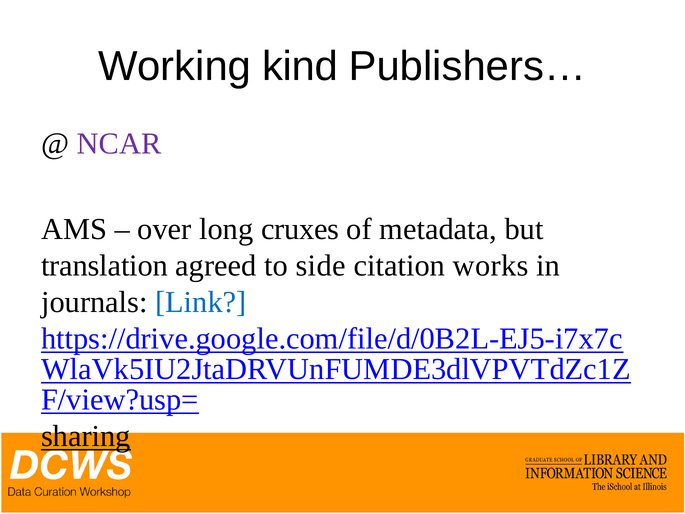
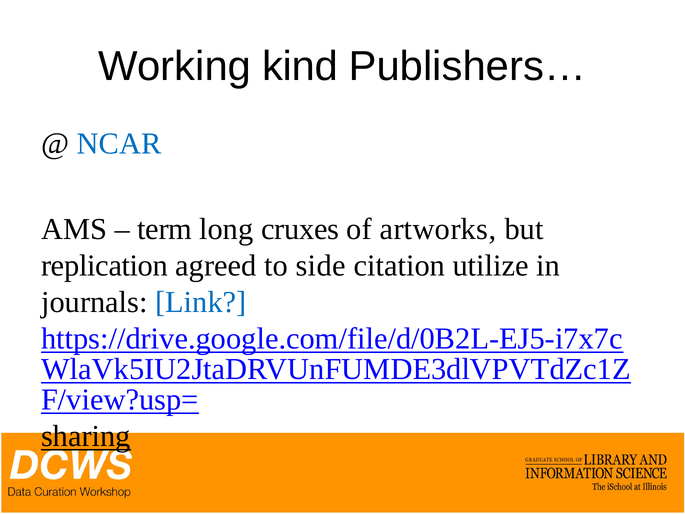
NCAR colour: purple -> blue (119, 144)
over: over -> term (165, 229)
metadata: metadata -> artworks (438, 229)
translation: translation -> replication (105, 266)
works: works -> utilize (491, 266)
